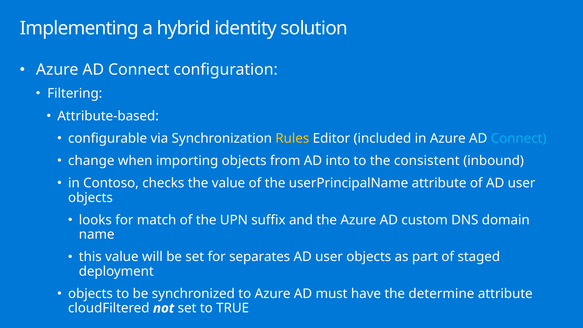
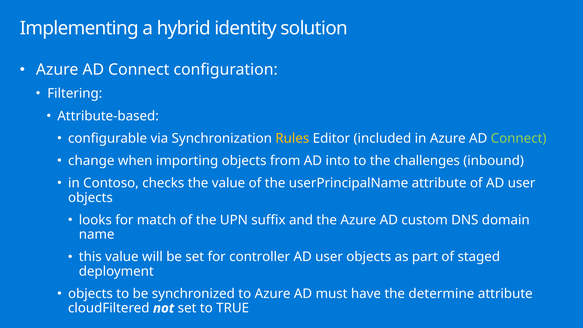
Connect colour: light blue -> light green (519, 138)
consistent: consistent -> challenges (427, 161)
separates: separates -> controller (260, 257)
